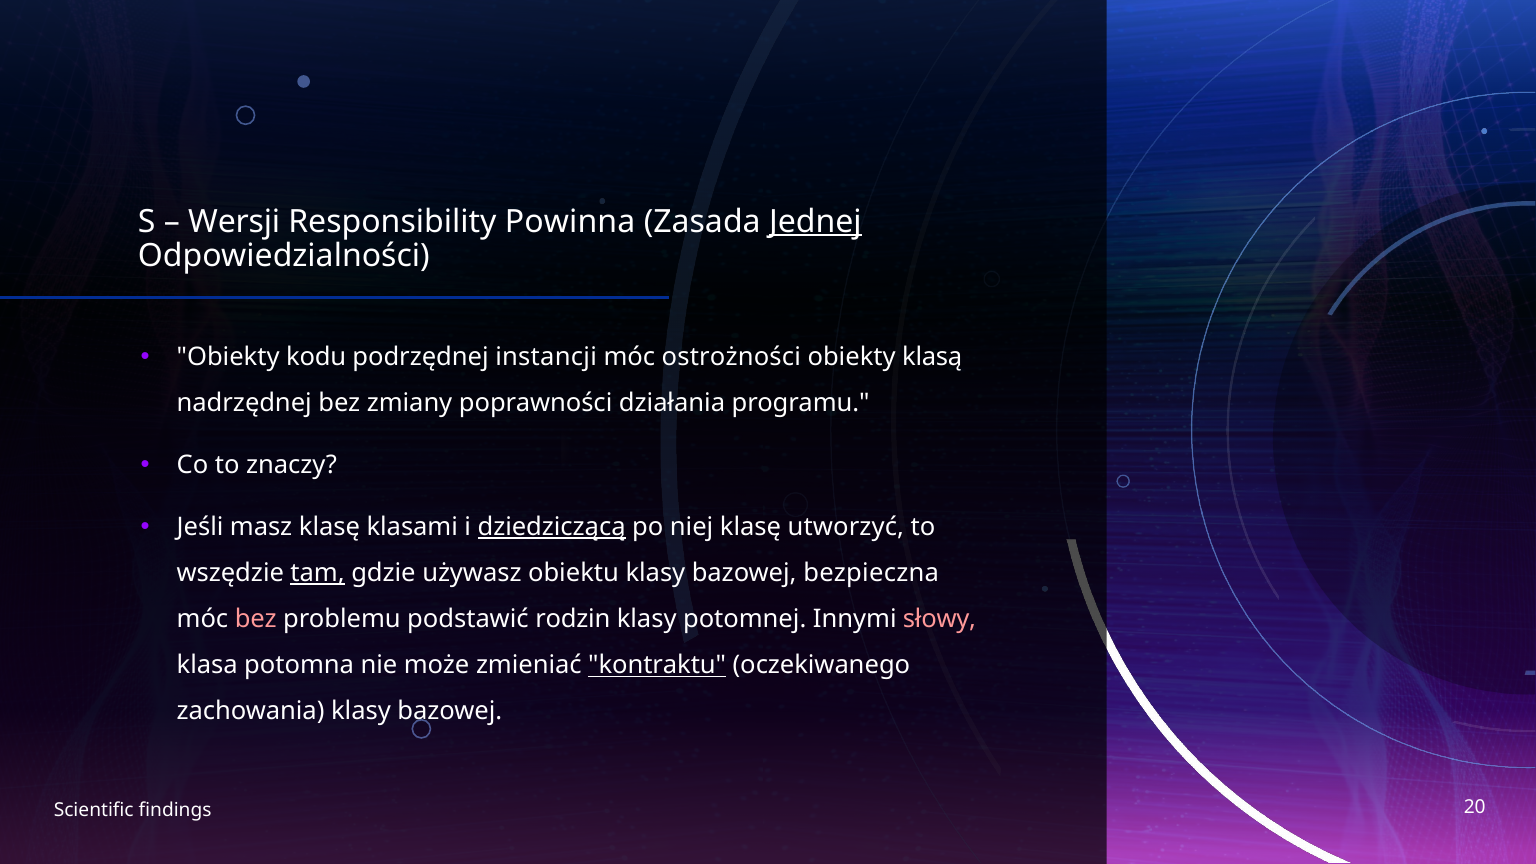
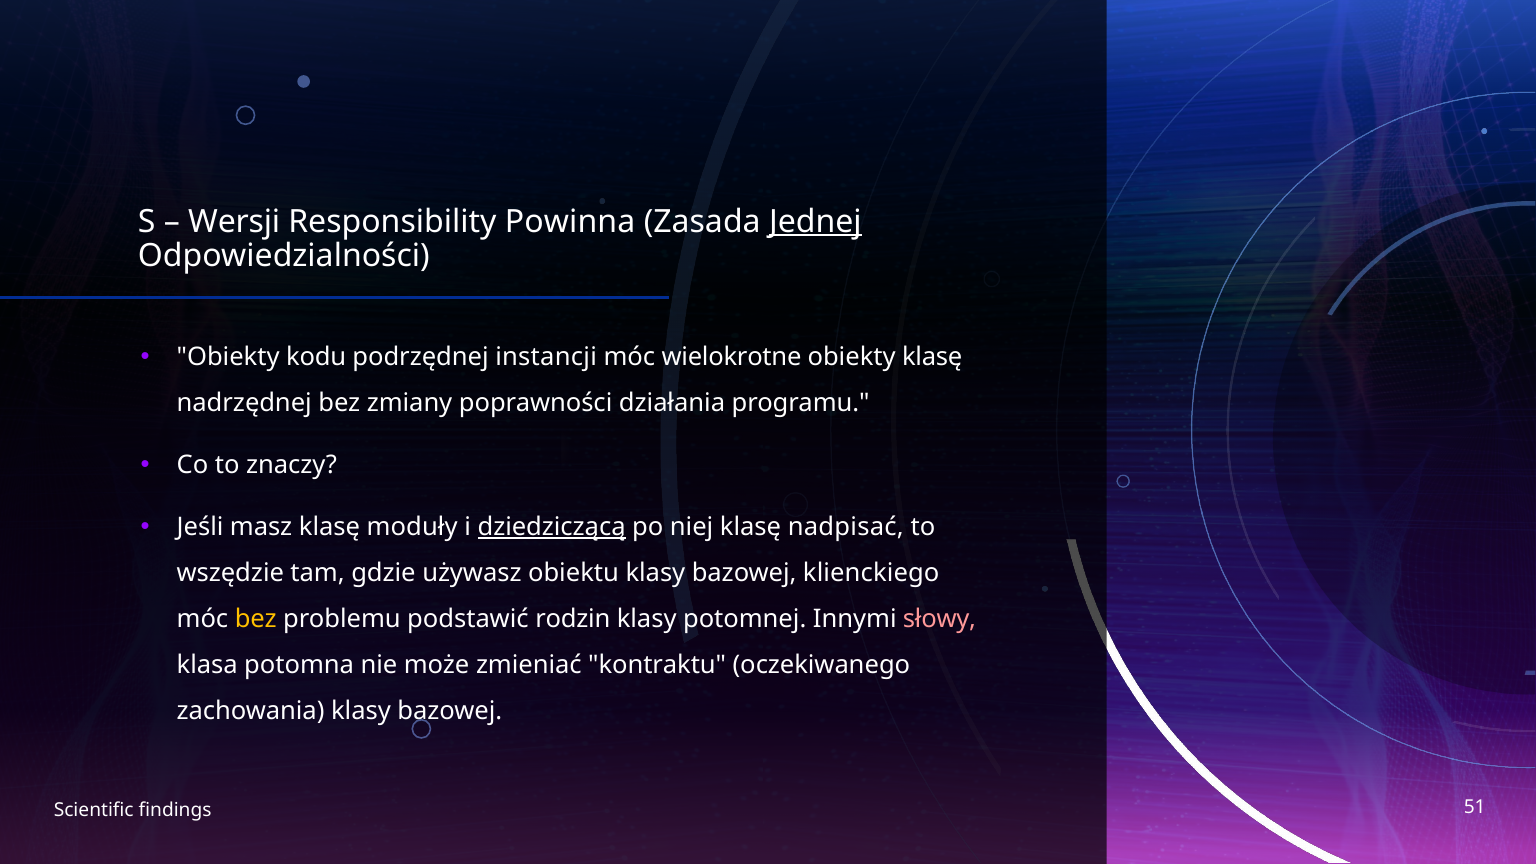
ostrożności: ostrożności -> wielokrotne (732, 357)
obiekty klasą: klasą -> klasę (932, 357)
klasami: klasami -> moduły (412, 527)
utworzyć: utworzyć -> nadpisać (846, 527)
tam underline: present -> none (318, 573)
bezpieczna: bezpieczna -> klienckiego (871, 573)
bez colour: pink -> yellow (256, 619)
kontraktu underline: present -> none (657, 665)
20: 20 -> 51 (1475, 807)
